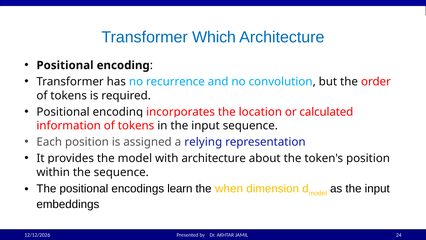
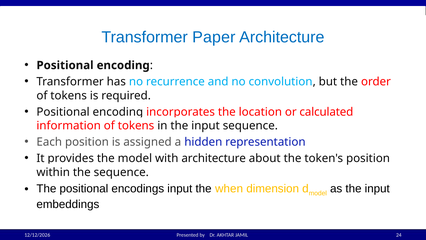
Which: Which -> Paper (214, 37)
relying: relying -> hidden (203, 142)
encodings learn: learn -> input (180, 188)
